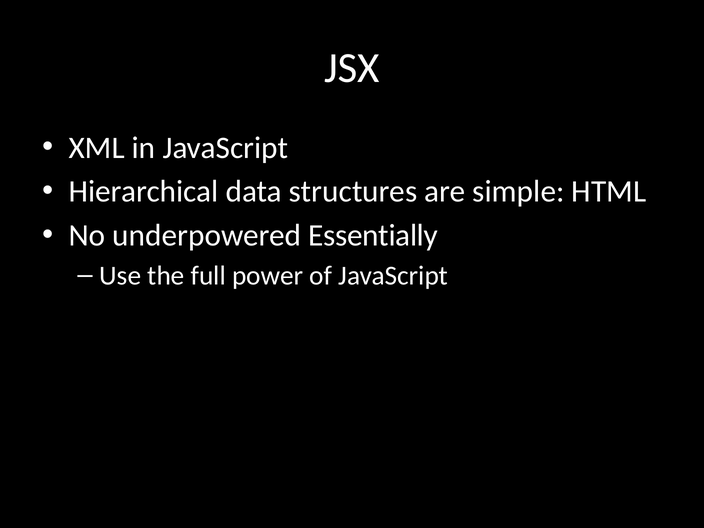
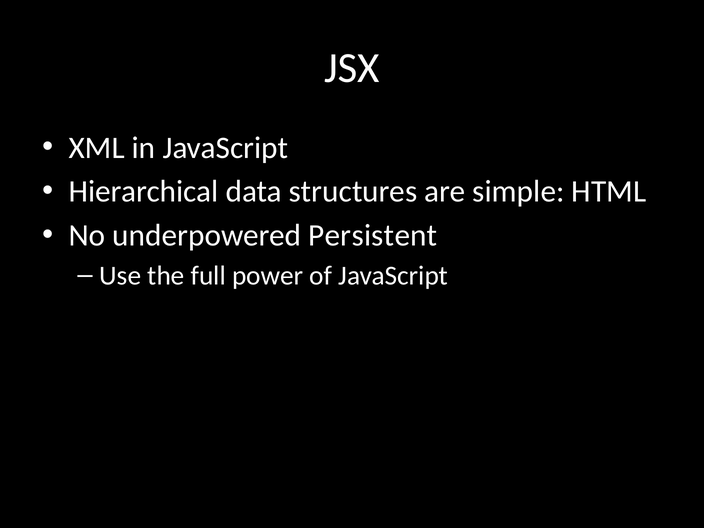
Essentially: Essentially -> Persistent (373, 235)
